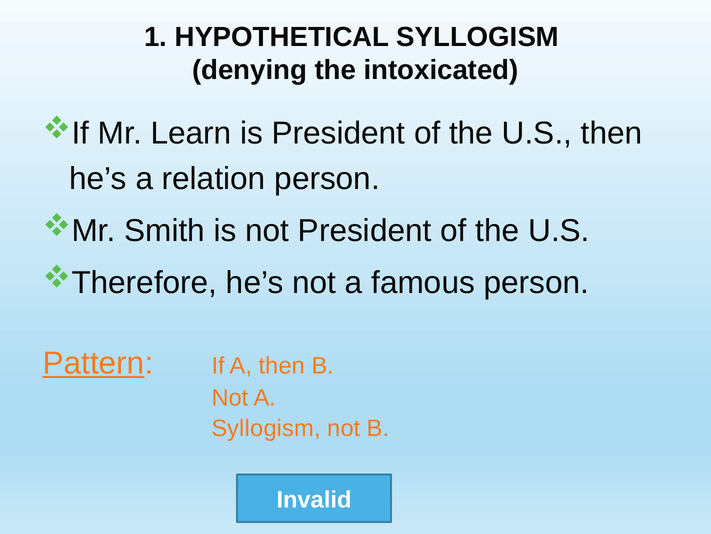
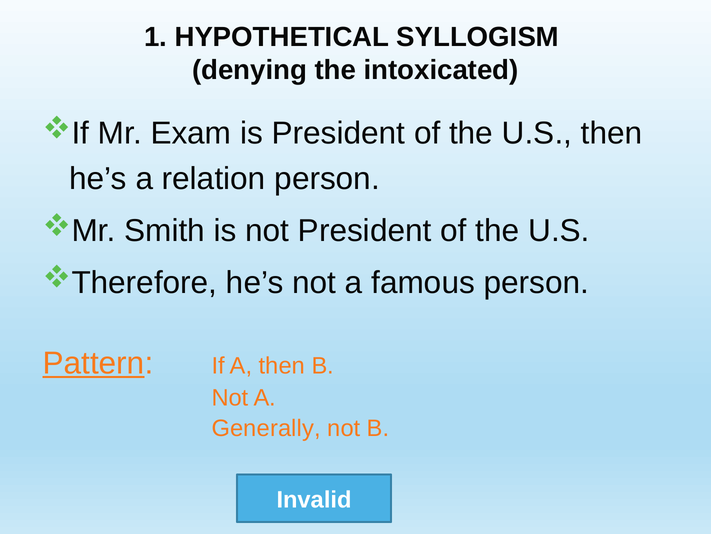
Learn: Learn -> Exam (191, 133)
Syllogism: Syllogism -> Generally (266, 428)
